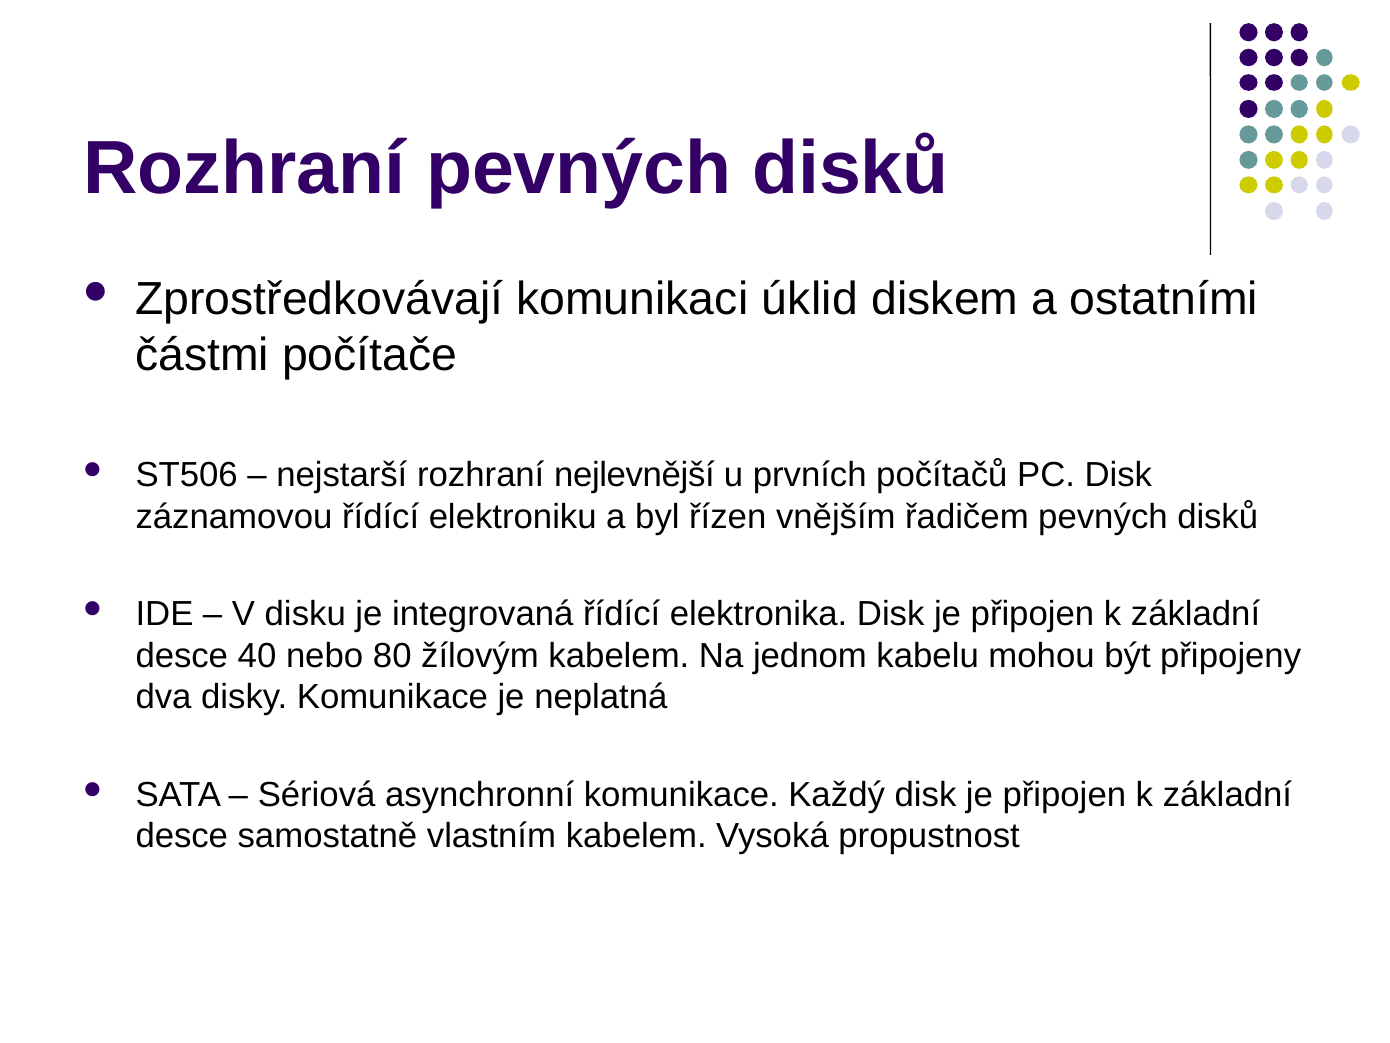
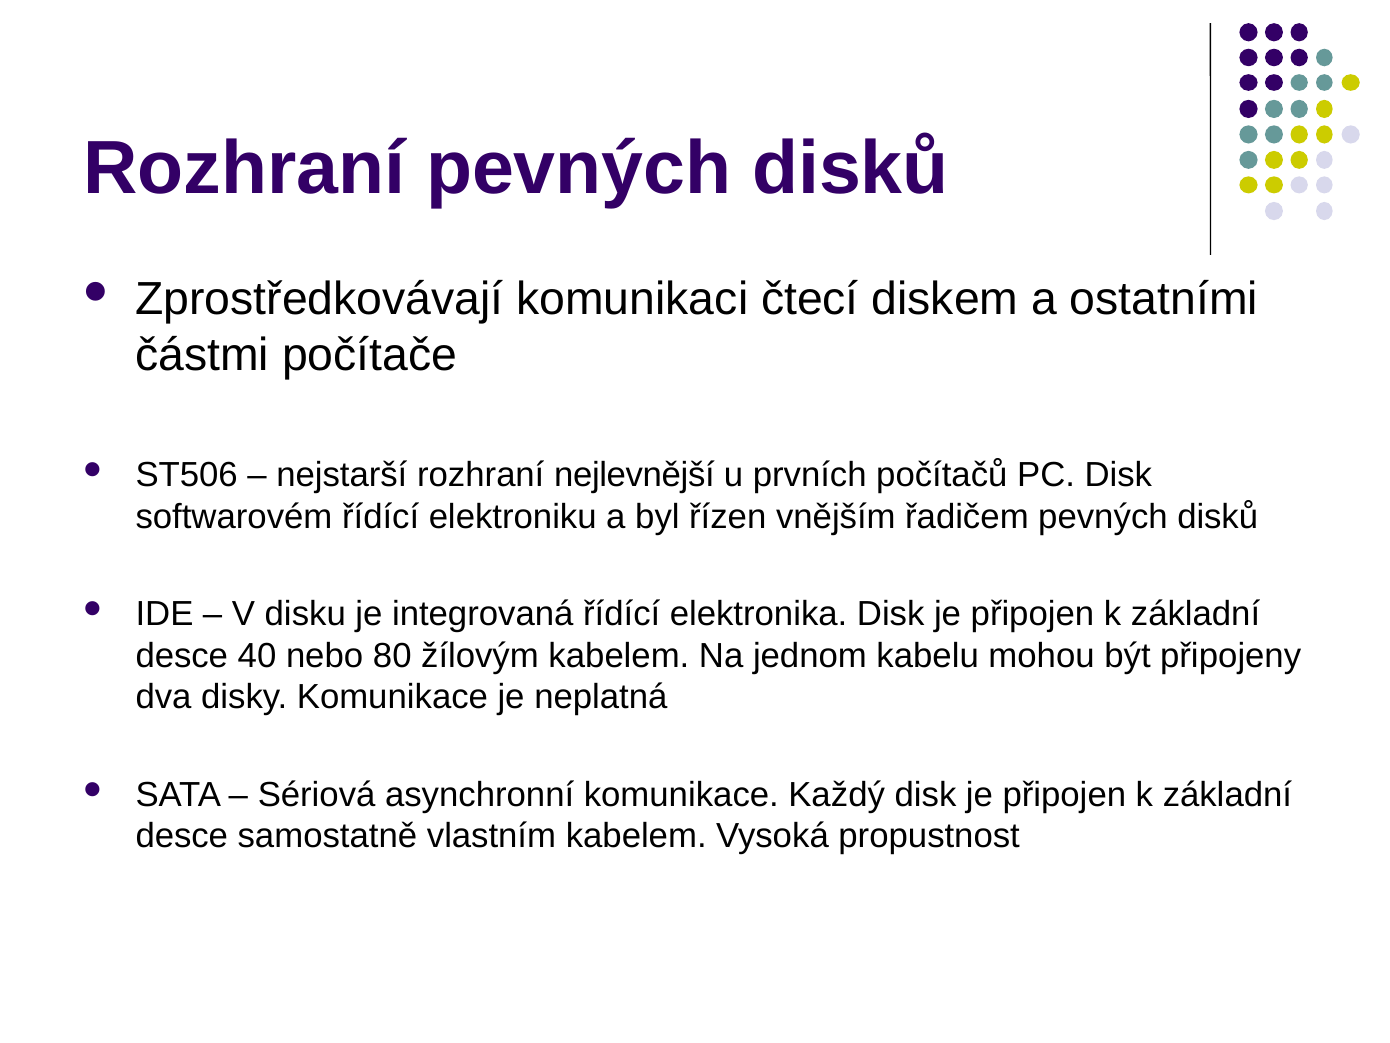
úklid: úklid -> čtecí (810, 299)
záznamovou: záznamovou -> softwarovém (234, 516)
